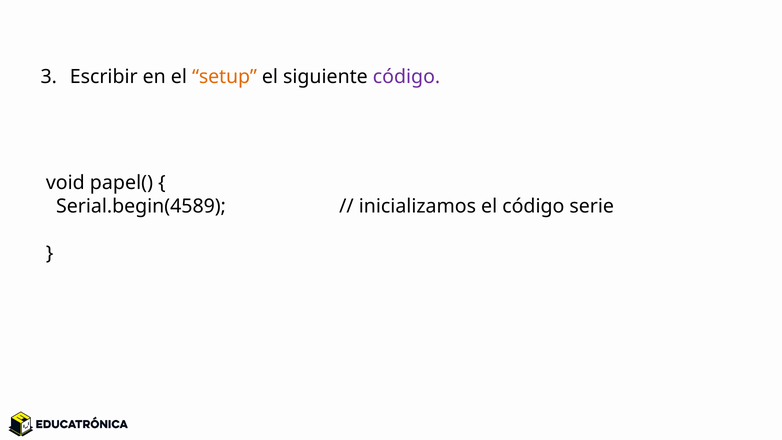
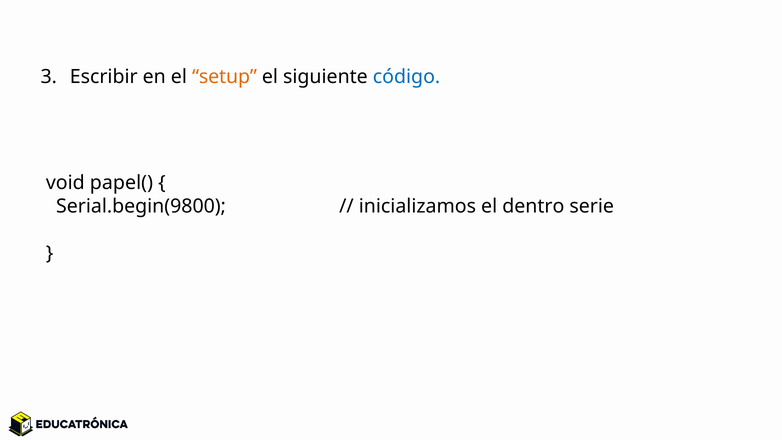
código colour: purple -> blue (407, 77)
Serial.begin(4589: Serial.begin(4589 -> Serial.begin(9800 (141, 206)
el código: código -> dentro (533, 206)
